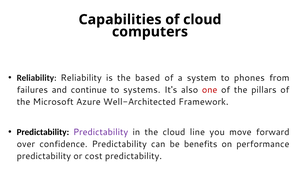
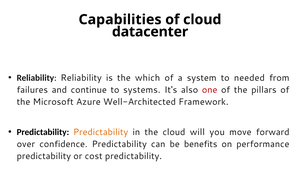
computers: computers -> datacenter (150, 32)
based: based -> which (148, 78)
phones: phones -> needed (249, 78)
Predictability colour: purple -> orange (101, 132)
line: line -> will (197, 132)
